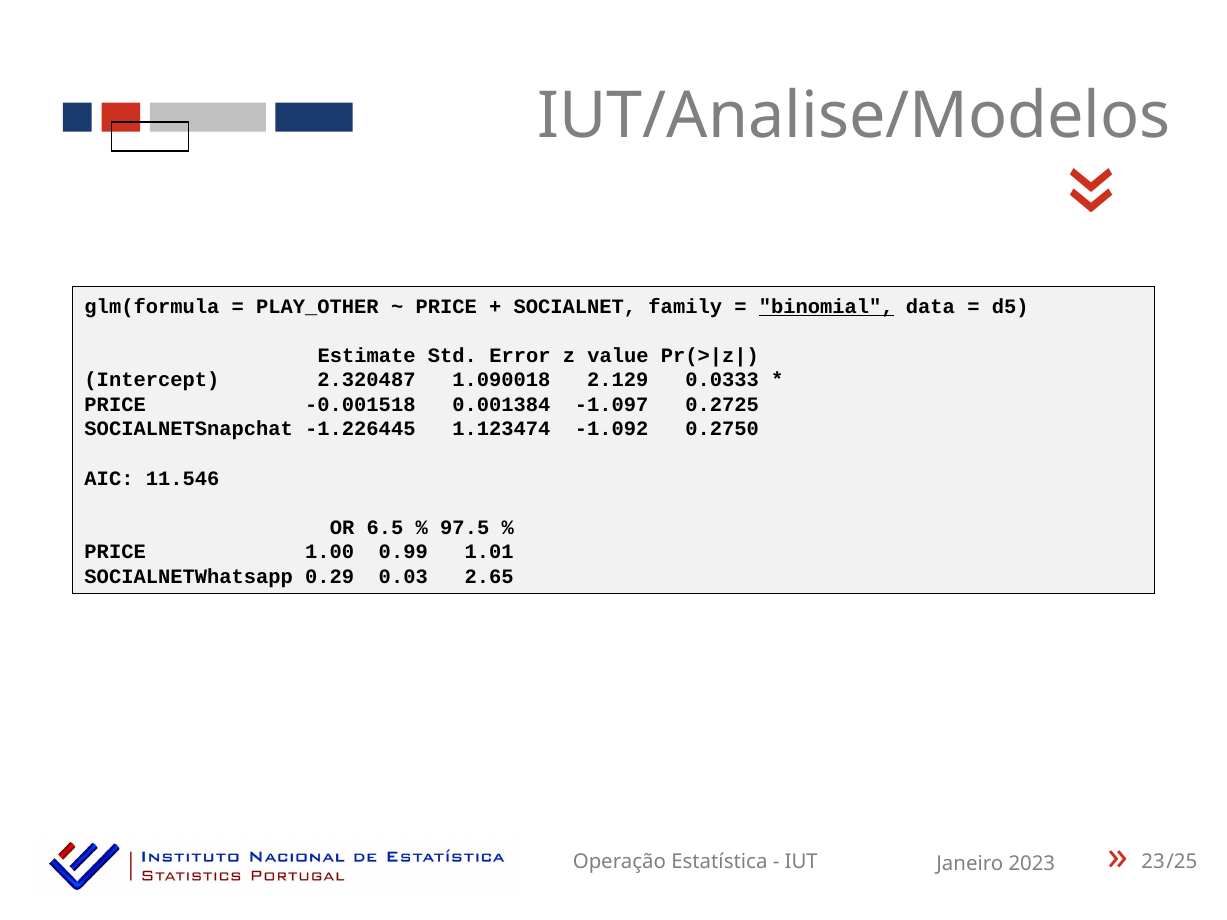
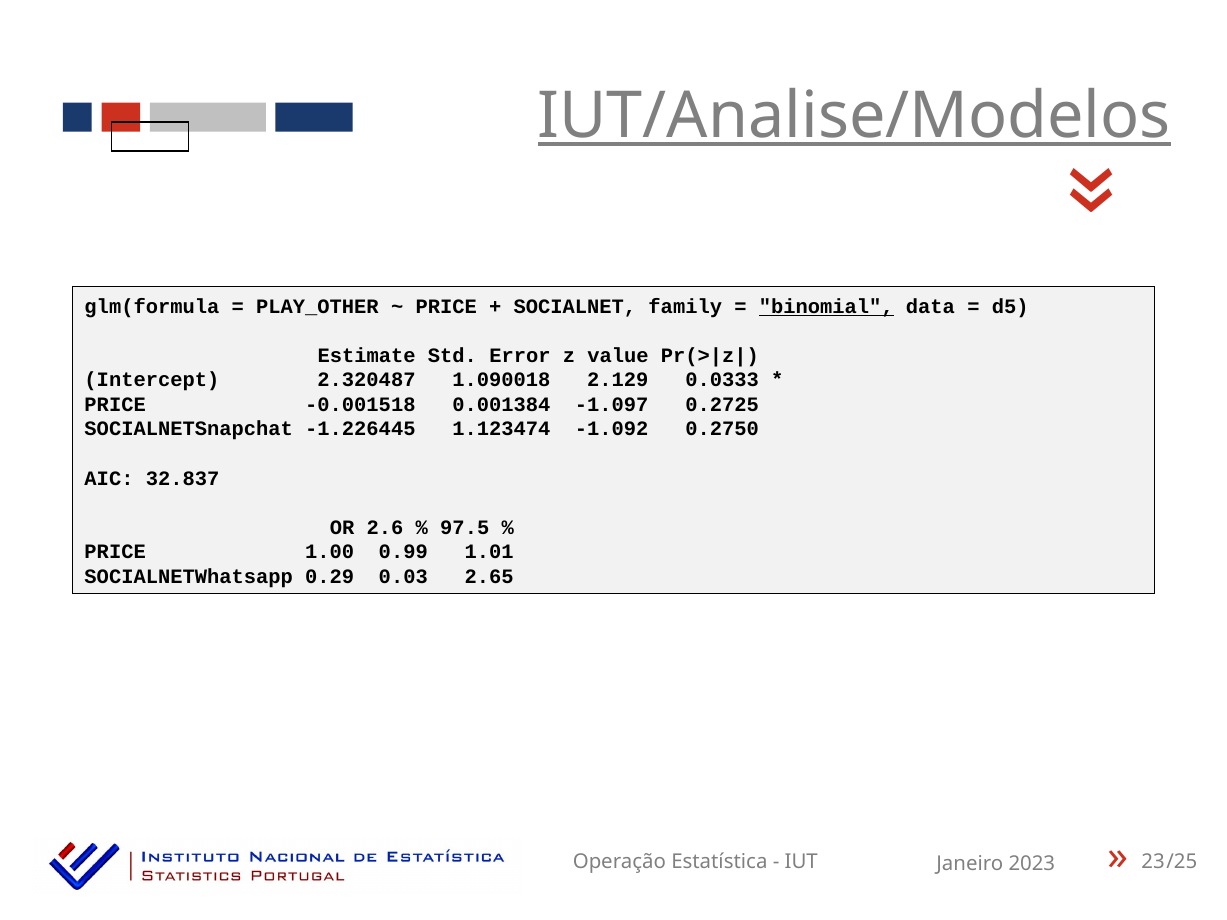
IUT/Analise/Modelos underline: none -> present (854, 116)
11.546: 11.546 -> 32.837 (183, 478)
6.5: 6.5 -> 2.6 (385, 527)
